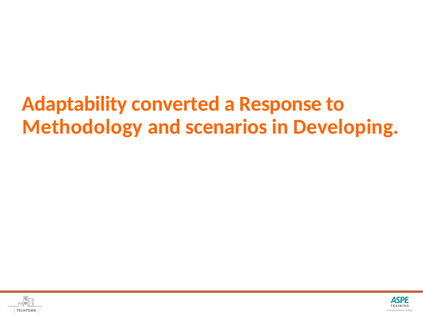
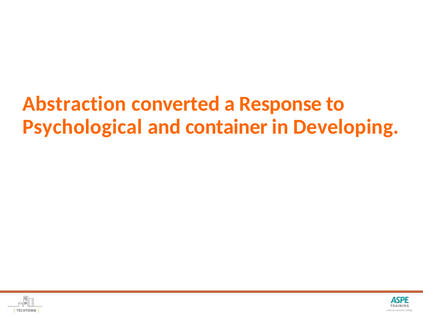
Adaptability: Adaptability -> Abstraction (74, 104)
Methodology: Methodology -> Psychological (82, 127)
scenarios: scenarios -> container (226, 127)
